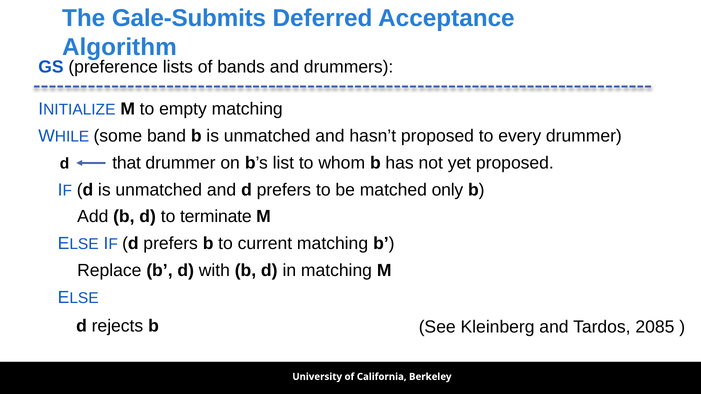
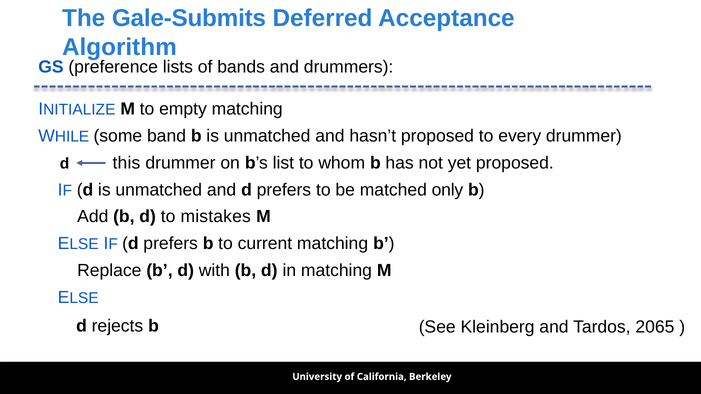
that: that -> this (126, 163)
terminate: terminate -> mistakes (216, 217)
2085: 2085 -> 2065 (655, 327)
